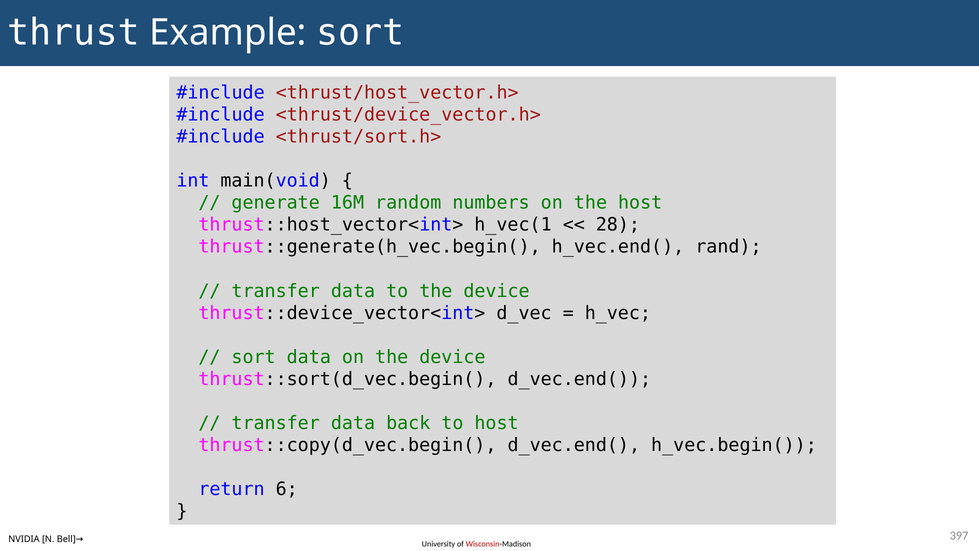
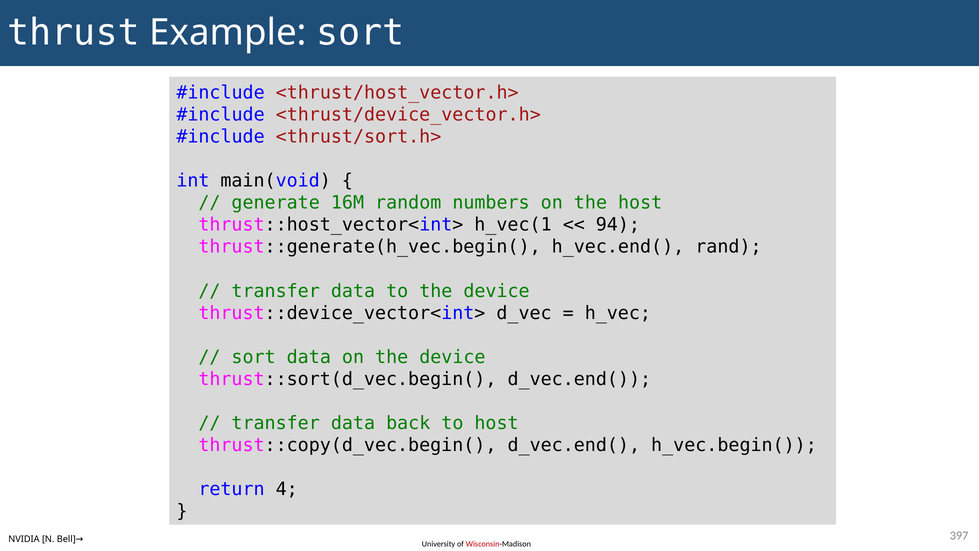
28: 28 -> 94 (618, 225)
6: 6 -> 4 (287, 489)
